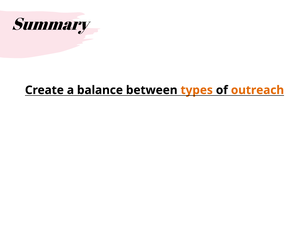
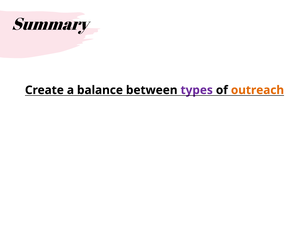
types colour: orange -> purple (197, 90)
